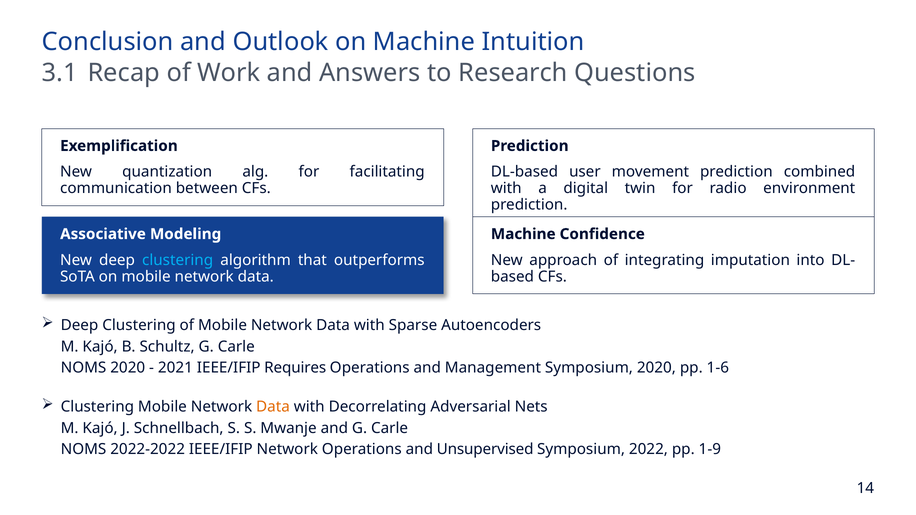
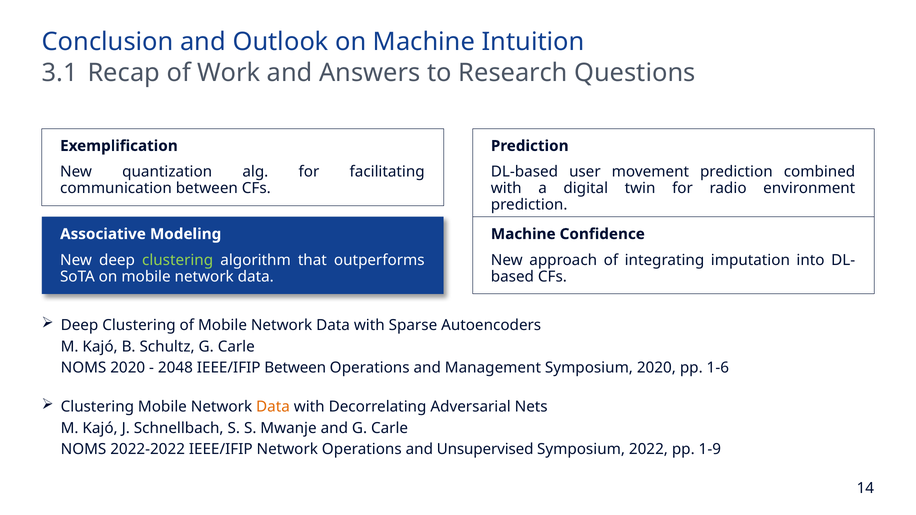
clustering colour: light blue -> light green (178, 260)
2021: 2021 -> 2048 (175, 368)
IEEE/IFIP Requires: Requires -> Between (295, 368)
